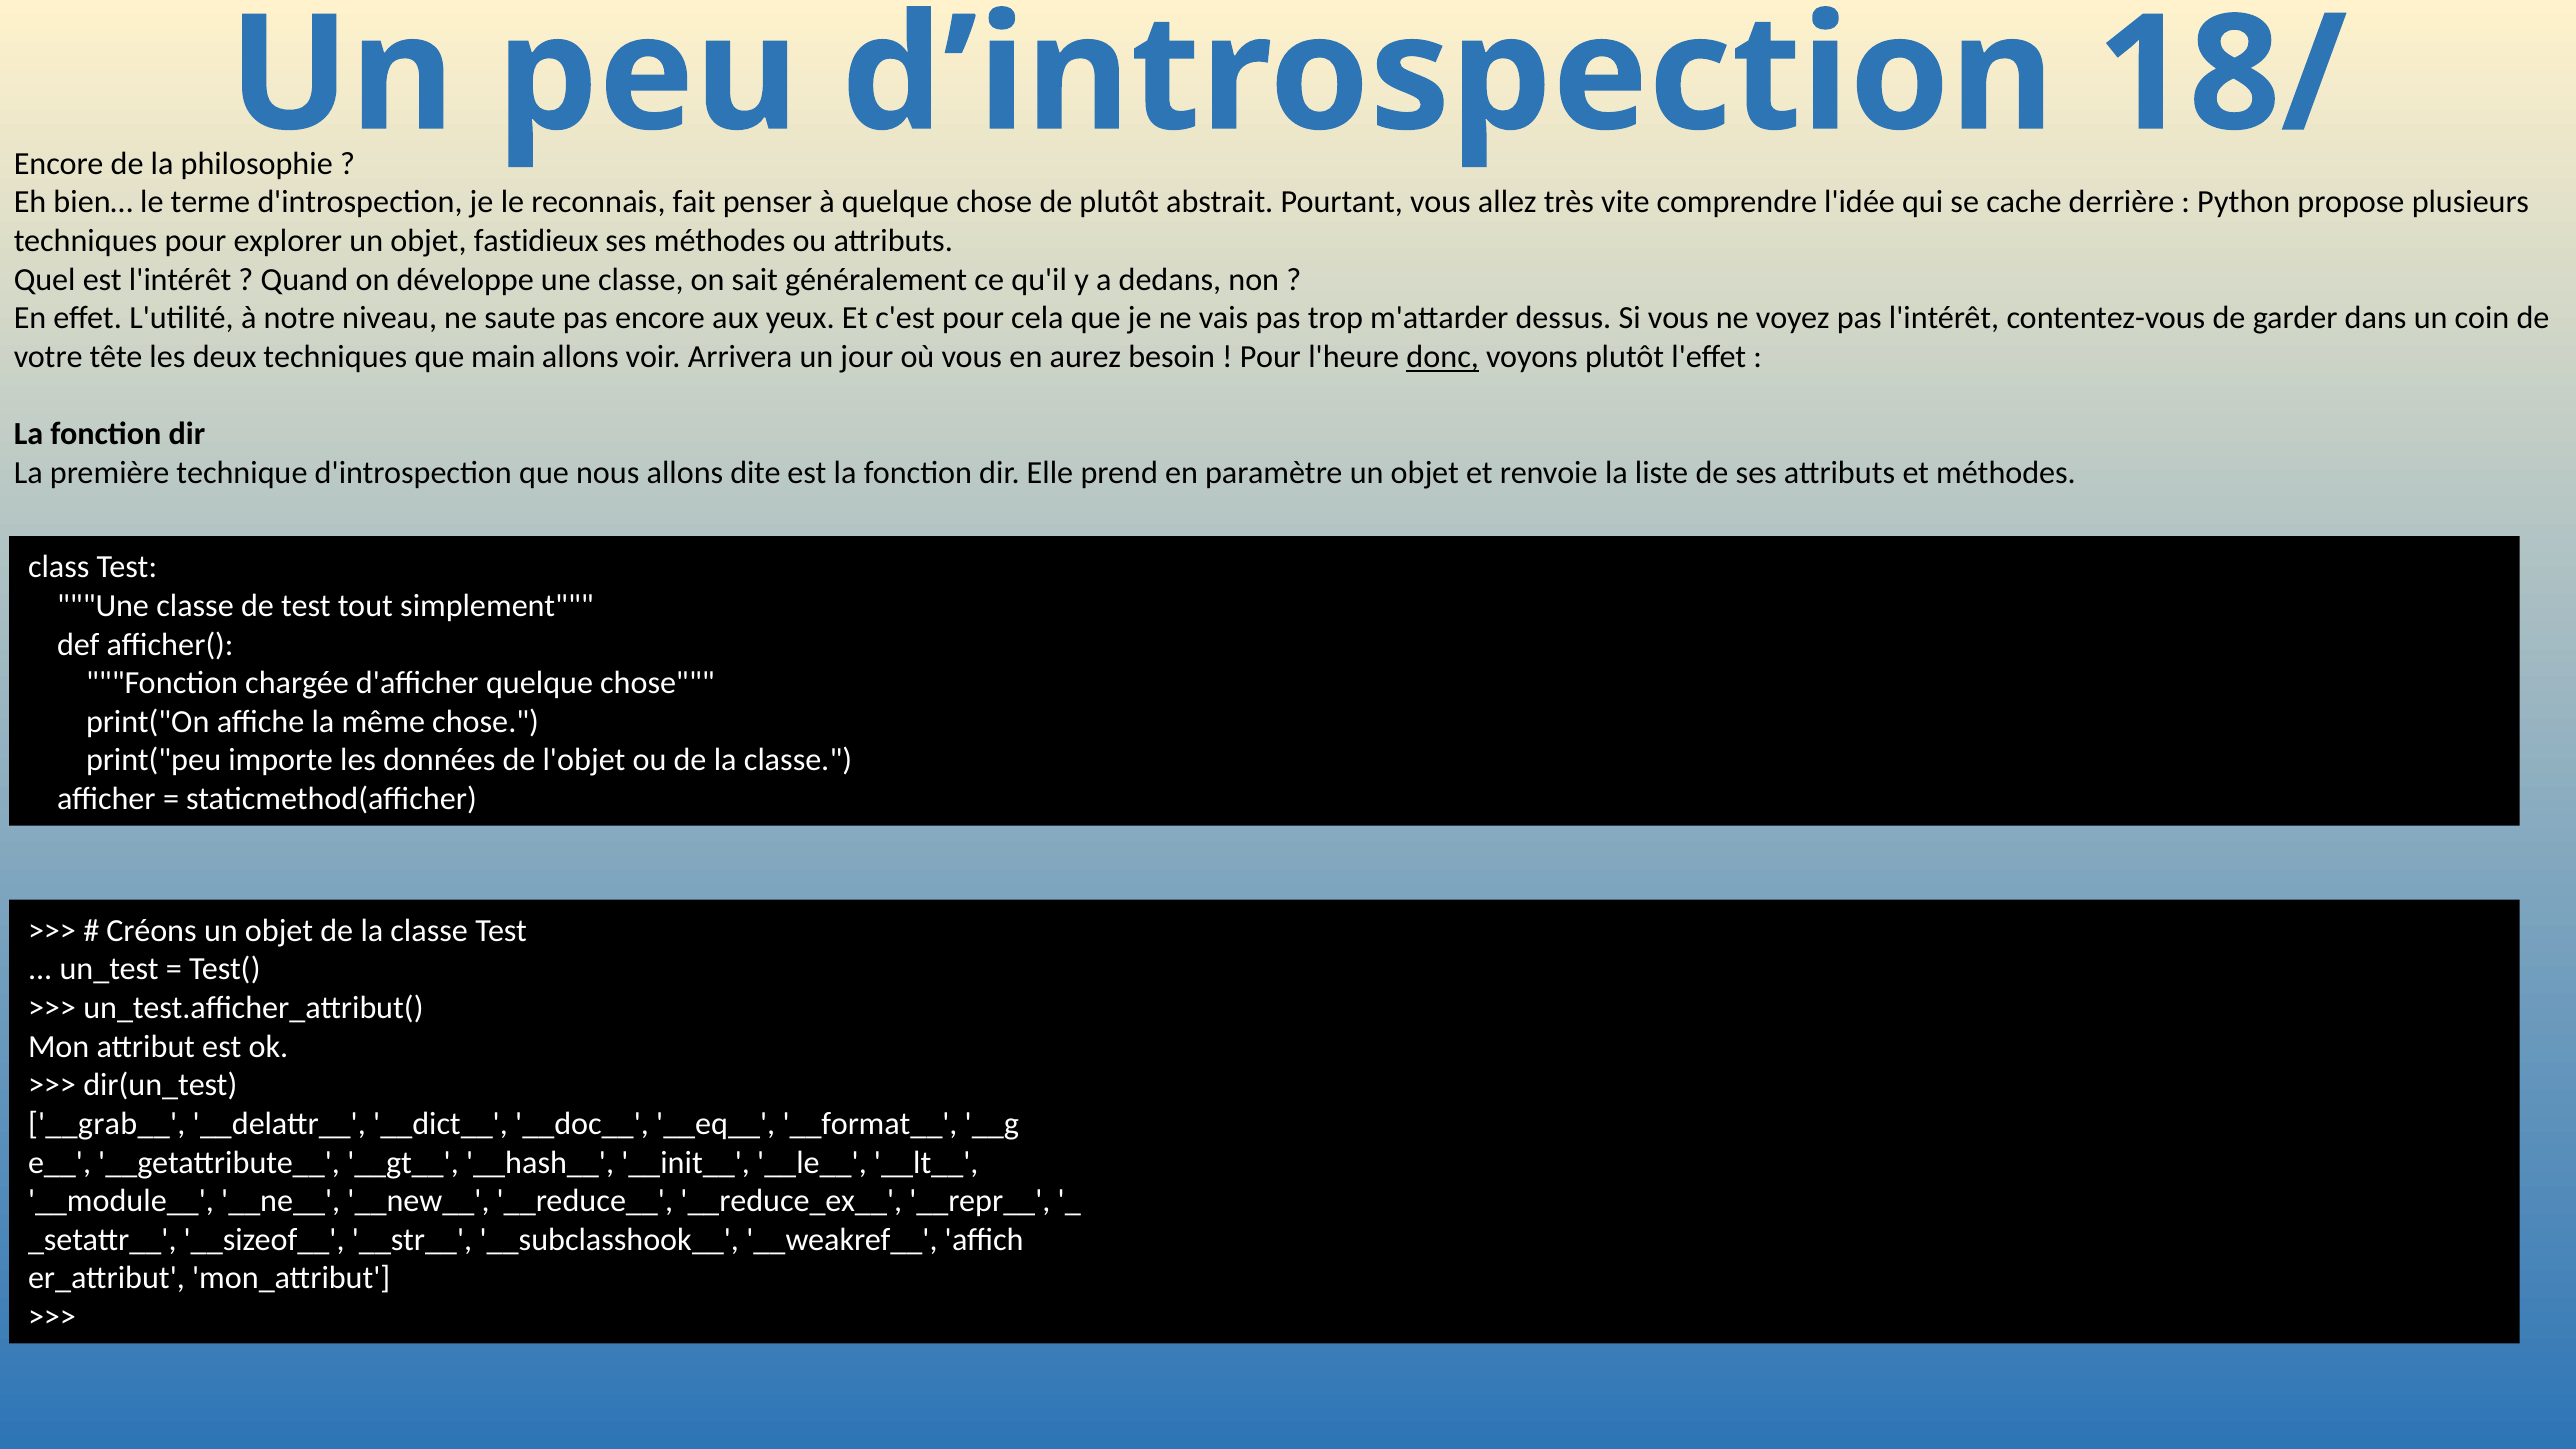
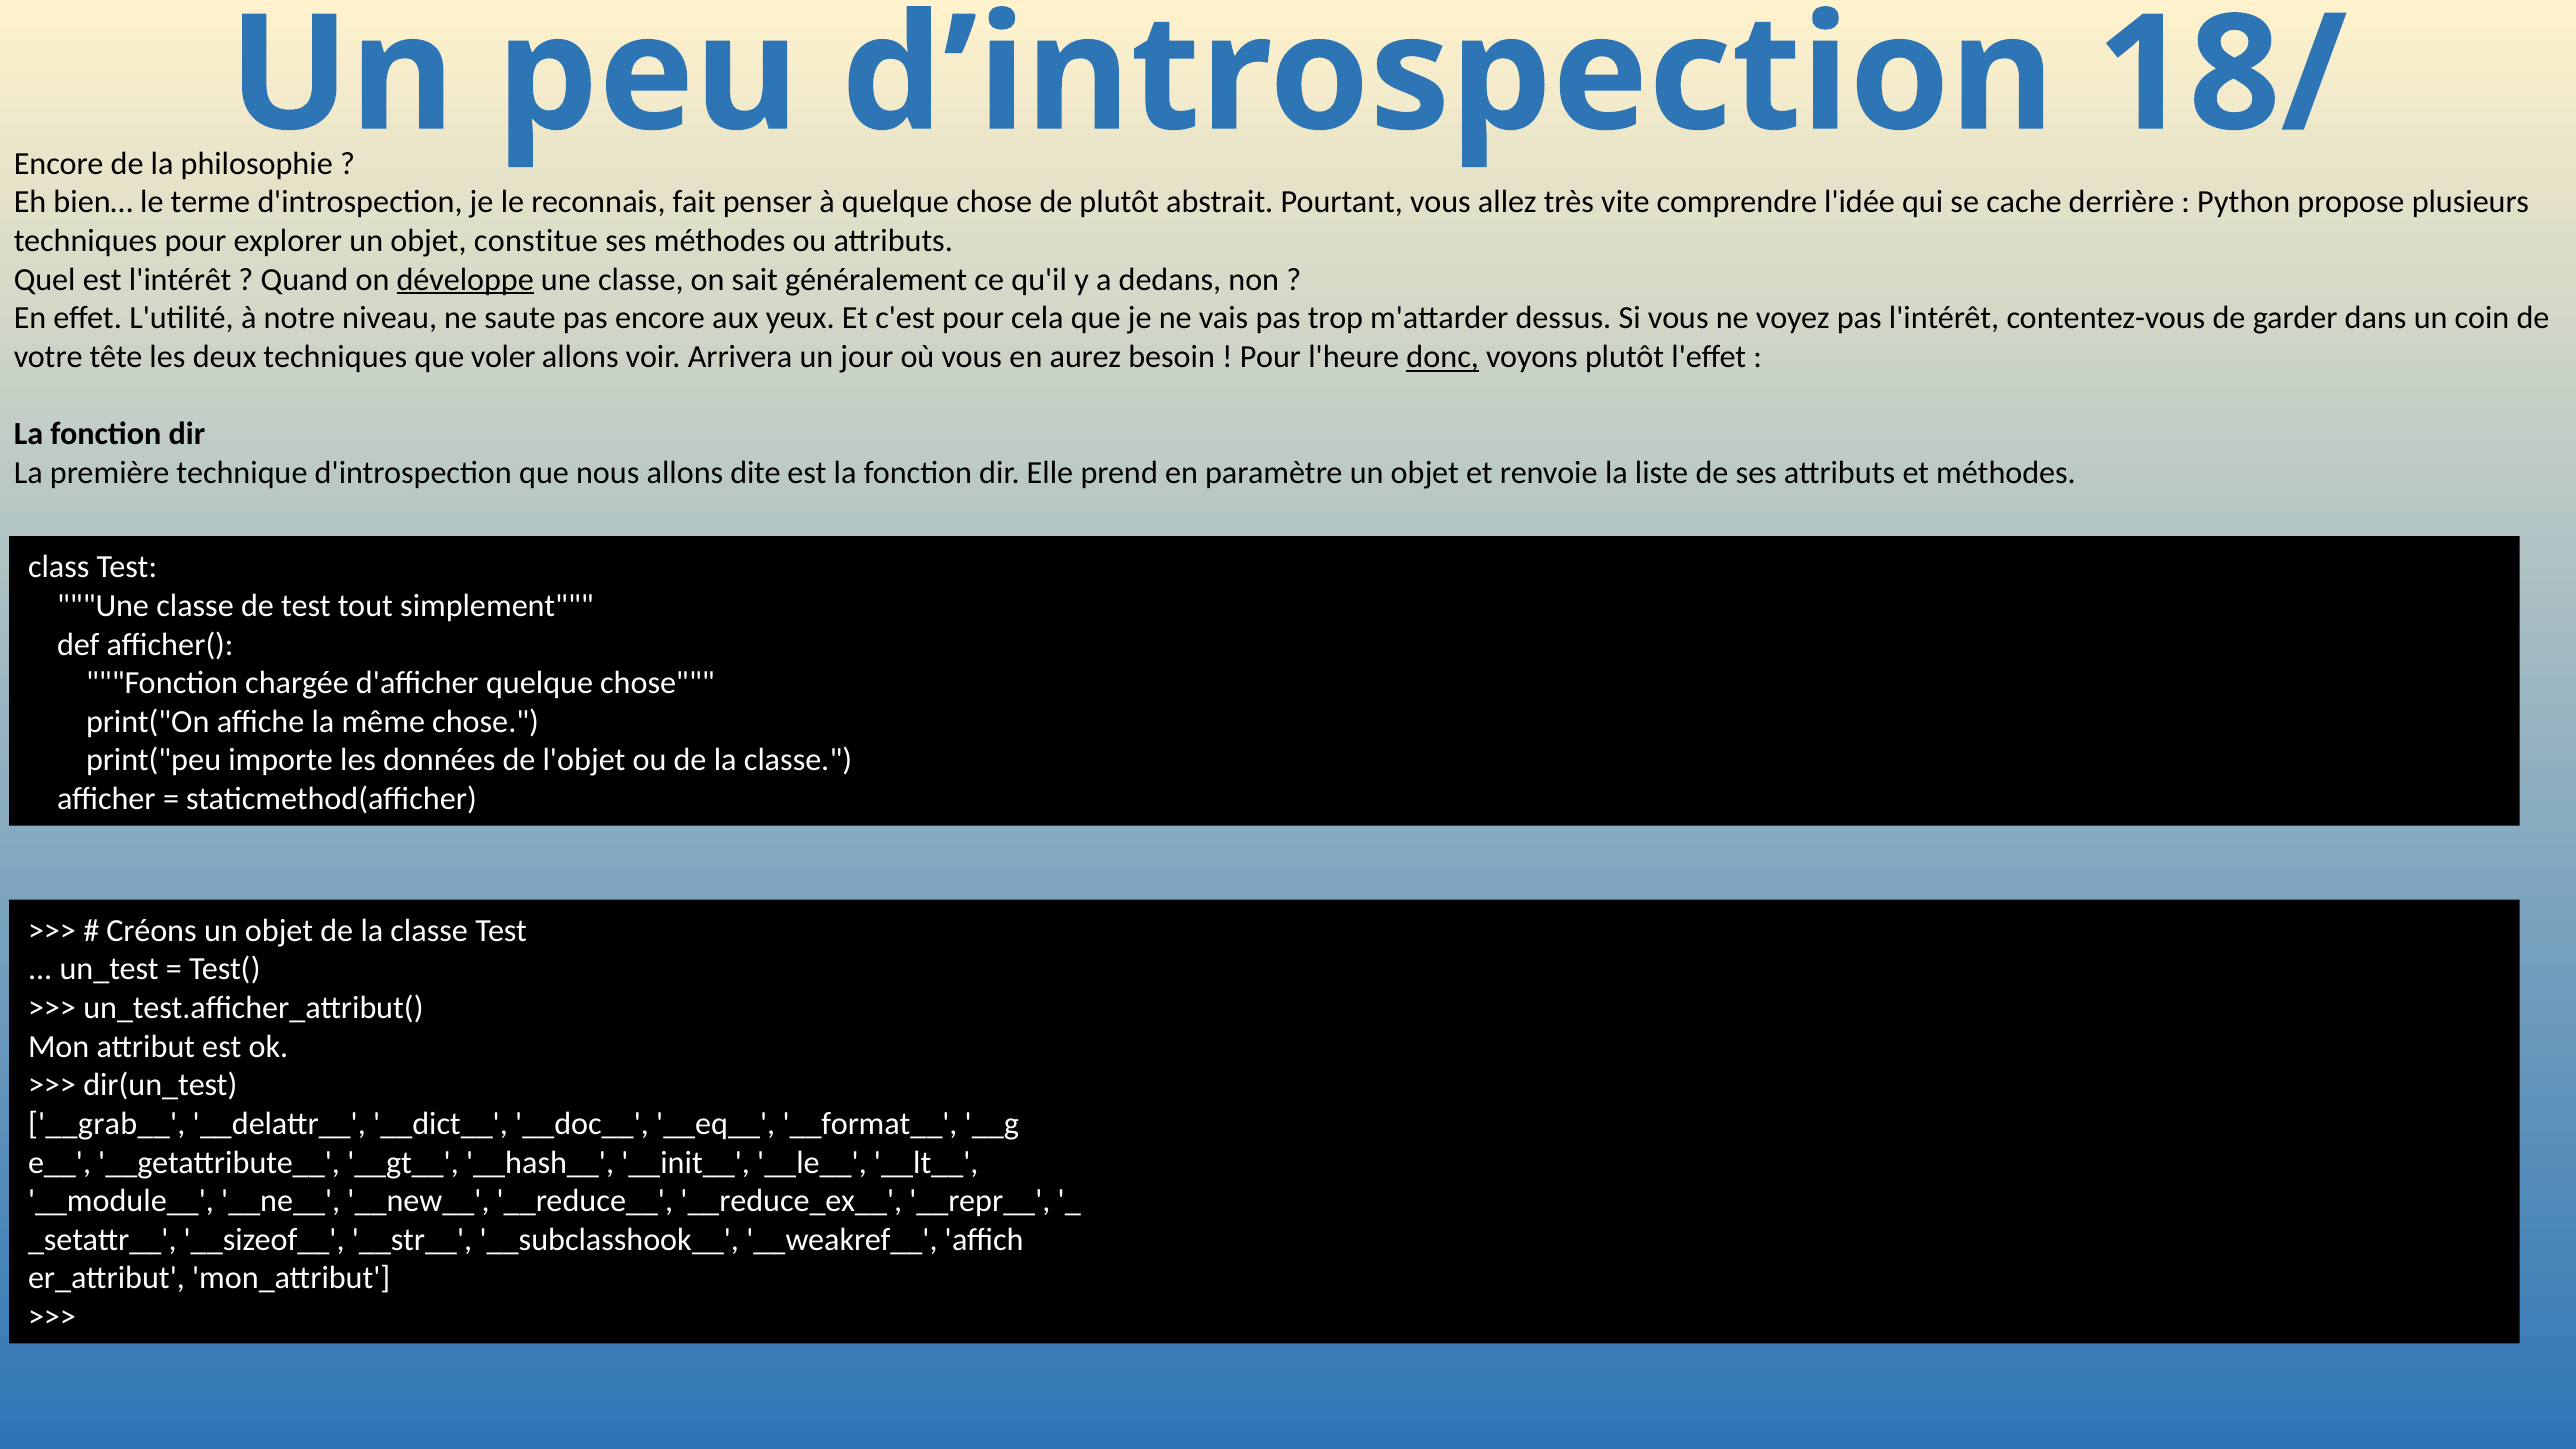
fastidieux: fastidieux -> constitue (536, 241)
développe underline: none -> present (465, 279)
main: main -> voler (503, 357)
